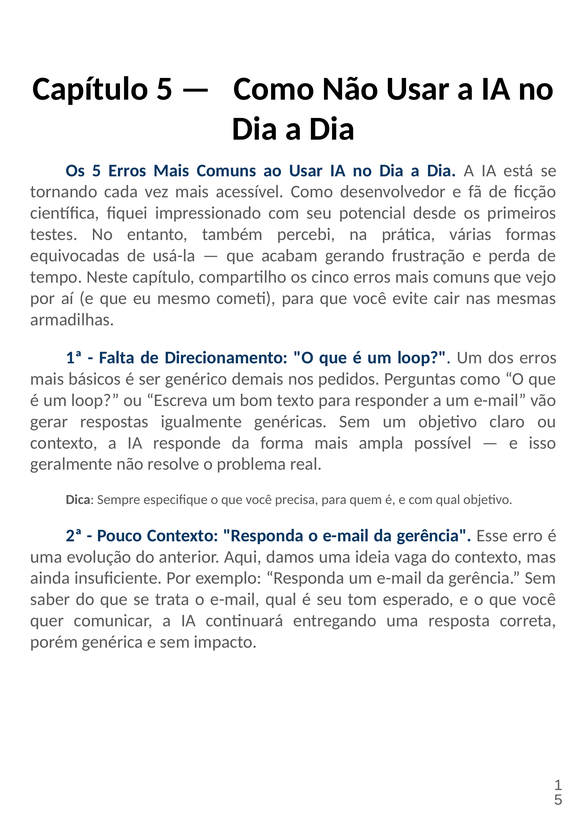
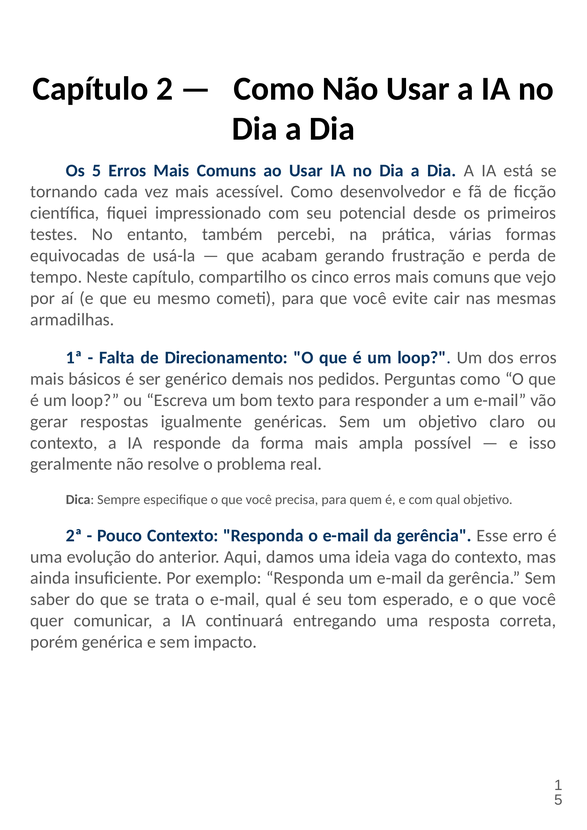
Capítulo 5: 5 -> 2 (165, 89)
